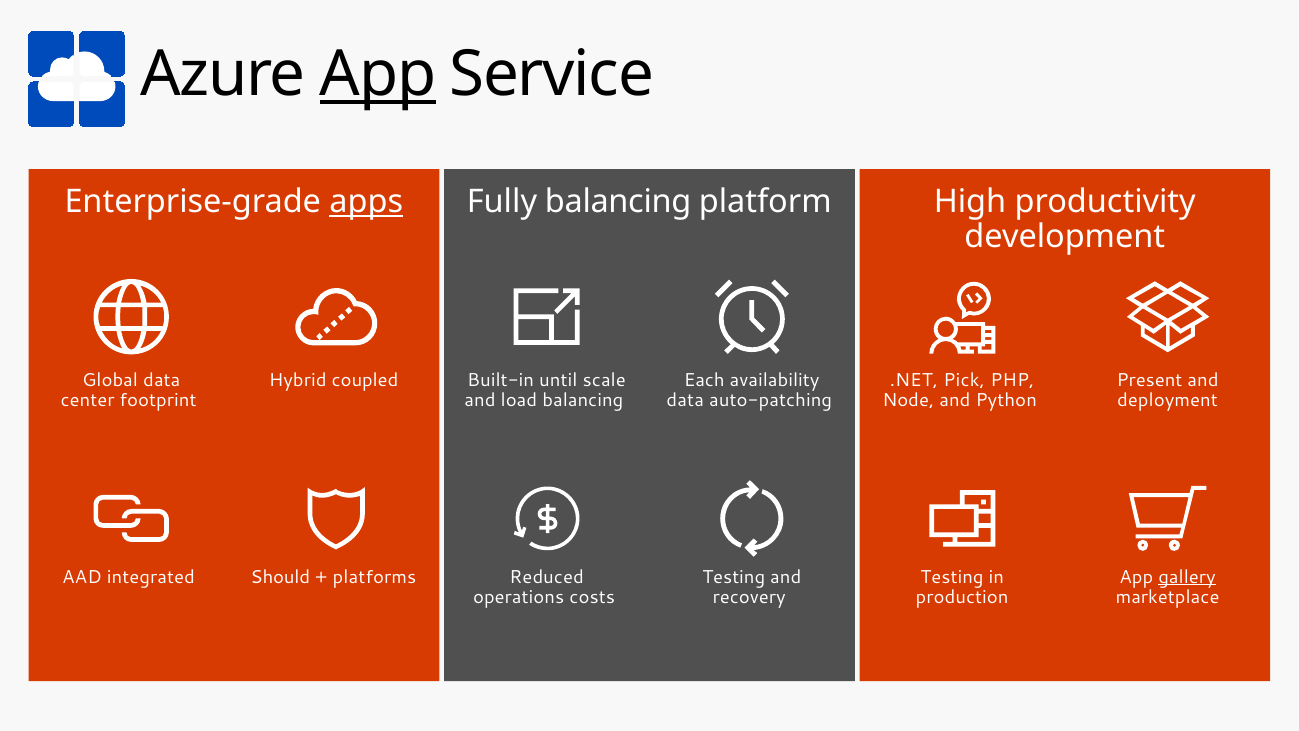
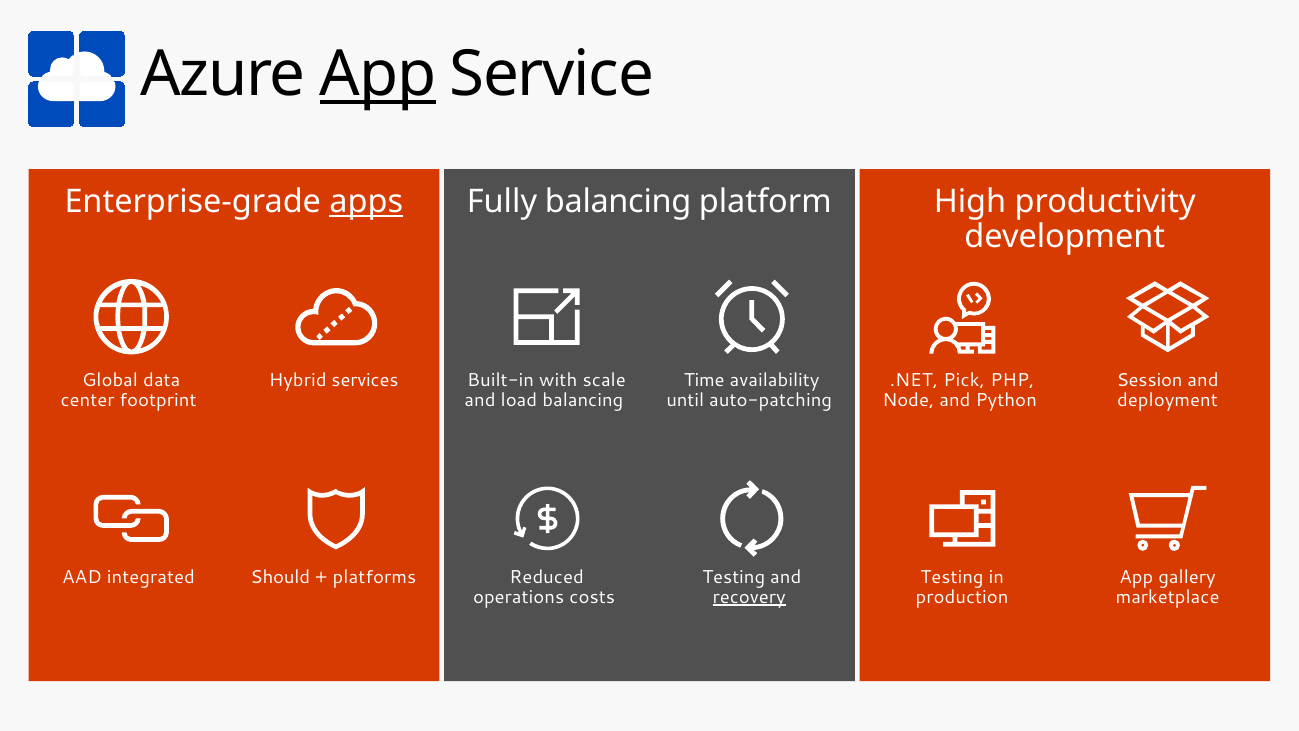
coupled: coupled -> services (365, 380)
until: until -> with (558, 380)
Each: Each -> Time (704, 380)
Present: Present -> Session (1150, 380)
data: data -> until (685, 400)
gallery underline: present -> none (1187, 577)
recovery underline: none -> present (749, 597)
